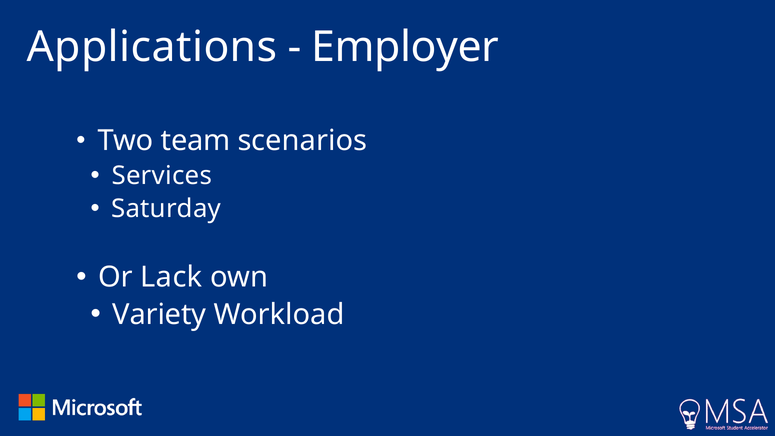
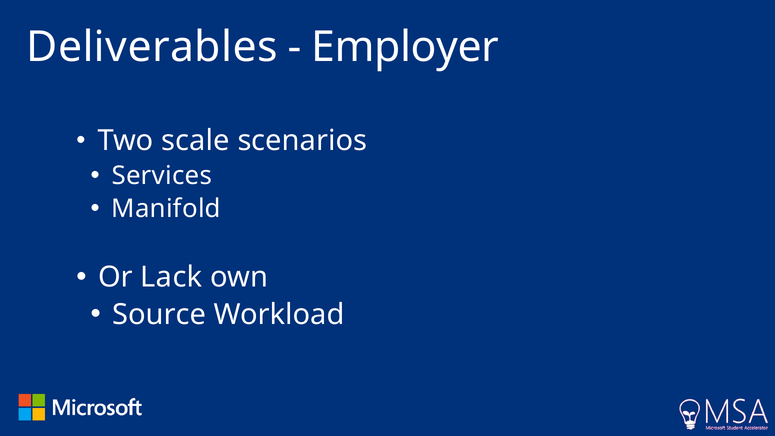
Applications: Applications -> Deliverables (152, 47)
team: team -> scale (195, 141)
Saturday: Saturday -> Manifold (166, 209)
Variety: Variety -> Source (159, 314)
